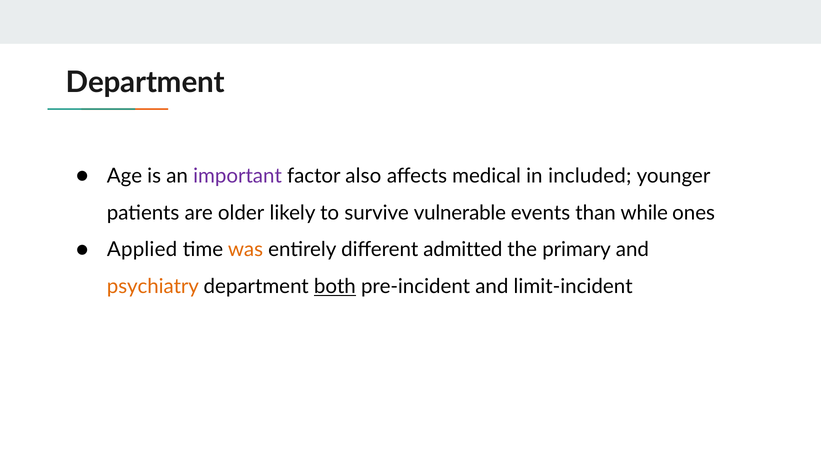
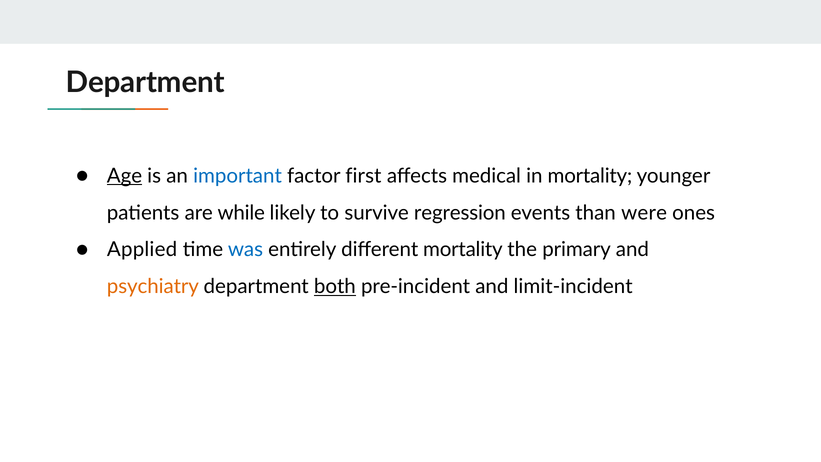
Age underline: none -> present (124, 176)
important colour: purple -> blue (238, 176)
also: also -> first (363, 176)
in included: included -> mortality (590, 176)
older: older -> while (241, 213)
vulnerable: vulnerable -> regression (460, 213)
while: while -> were (644, 213)
was colour: orange -> blue (245, 250)
different admitted: admitted -> mortality (463, 250)
